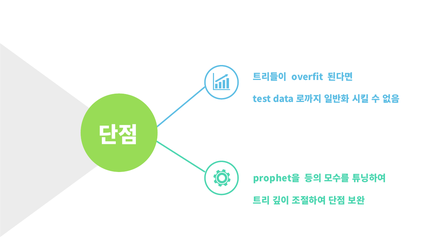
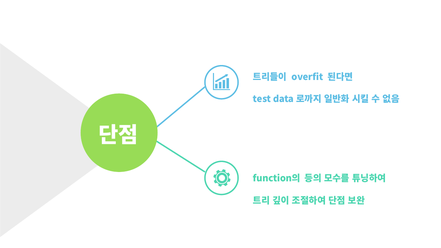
prophet을: prophet을 -> function의 (277, 179)
